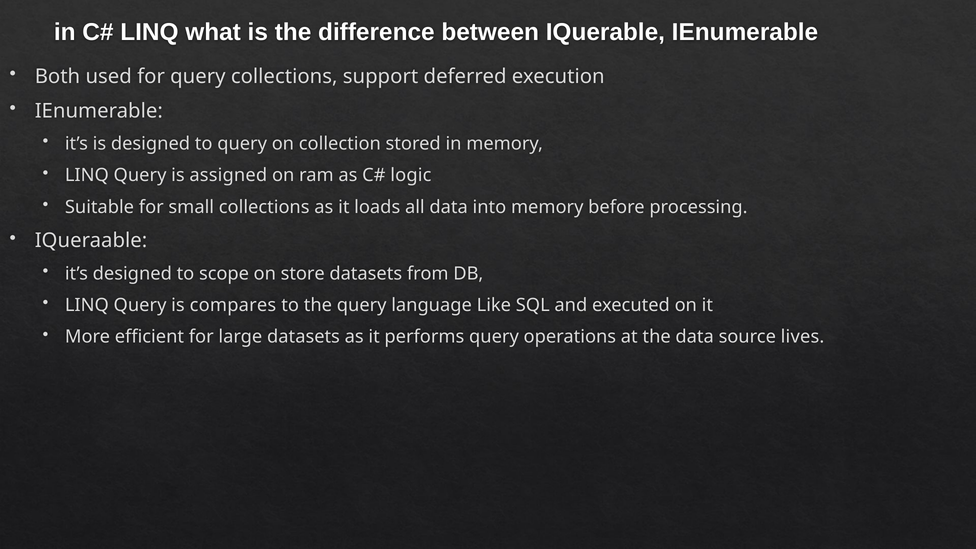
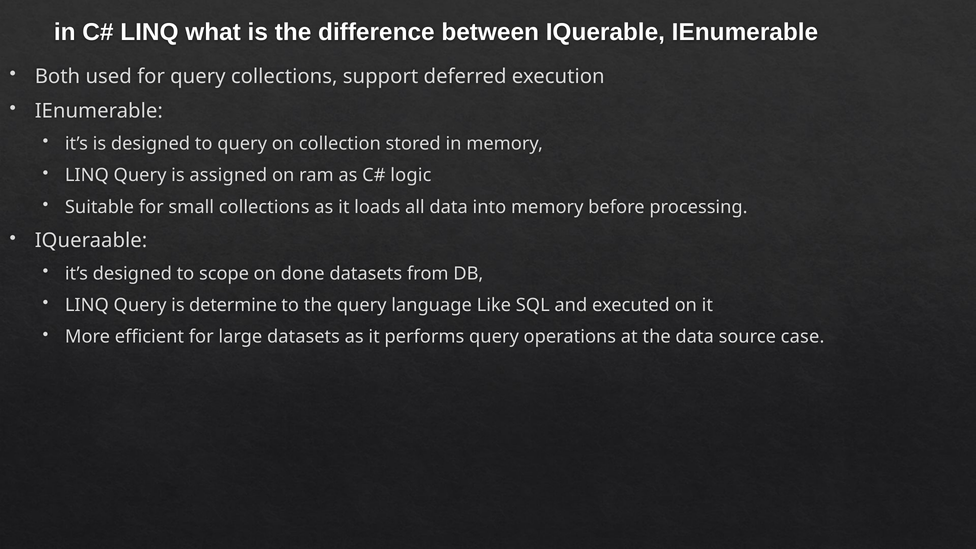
store: store -> done (303, 273)
compares: compares -> determine (233, 305)
lives: lives -> case (803, 337)
